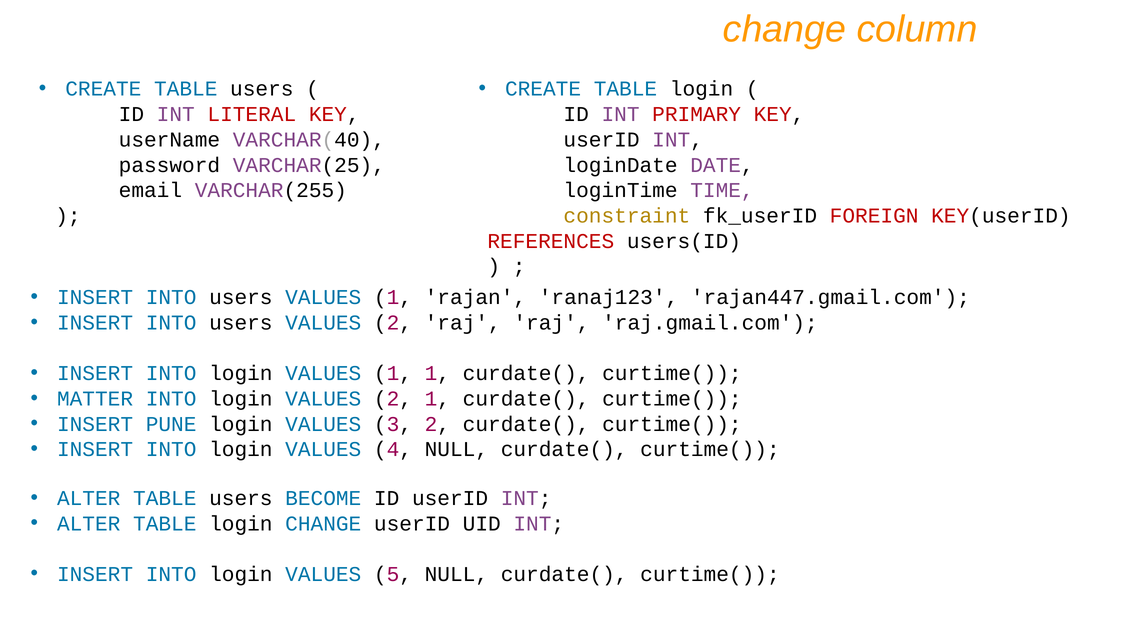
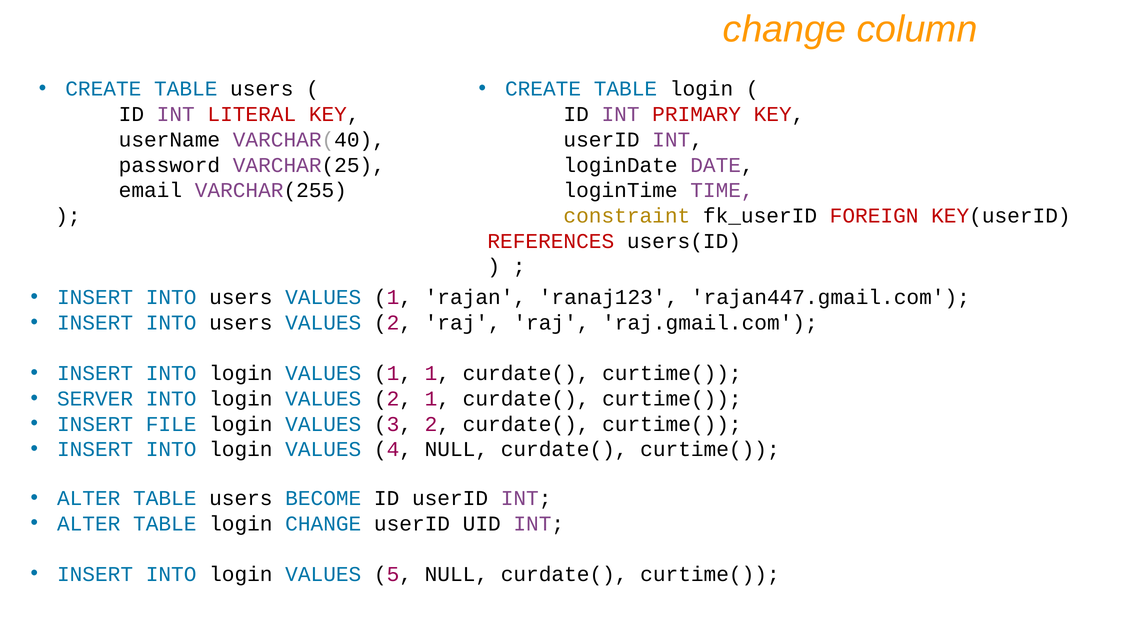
MATTER: MATTER -> SERVER (95, 399)
PUNE: PUNE -> FILE (171, 424)
